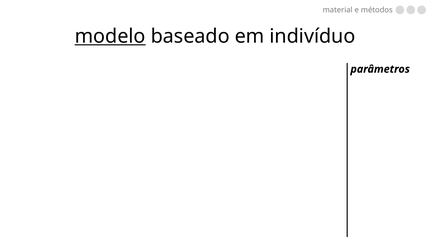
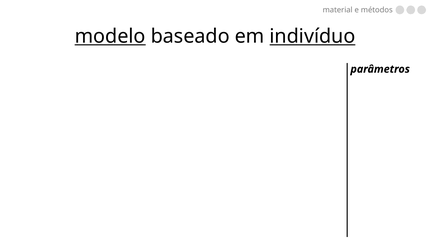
indivíduo underline: none -> present (312, 36)
